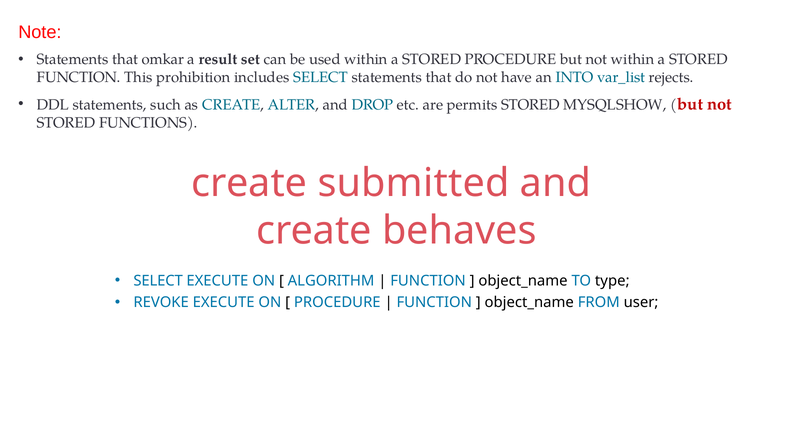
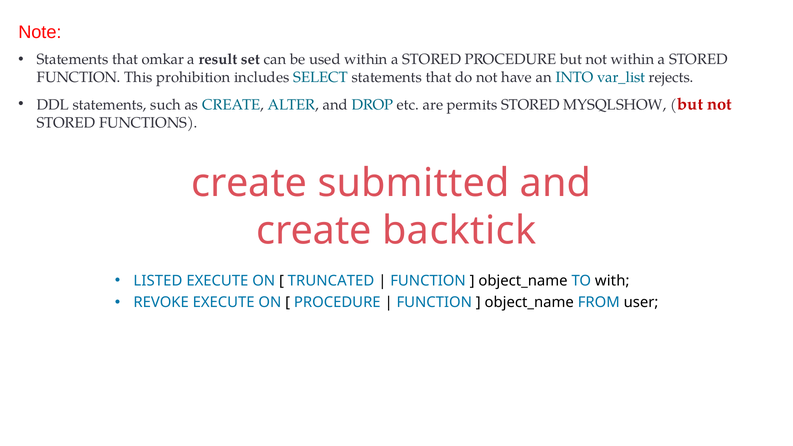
behaves: behaves -> backtick (459, 231)
SELECT: SELECT -> LISTED (158, 281)
ALGORITHM: ALGORITHM -> TRUNCATED (331, 281)
type: type -> with (612, 281)
